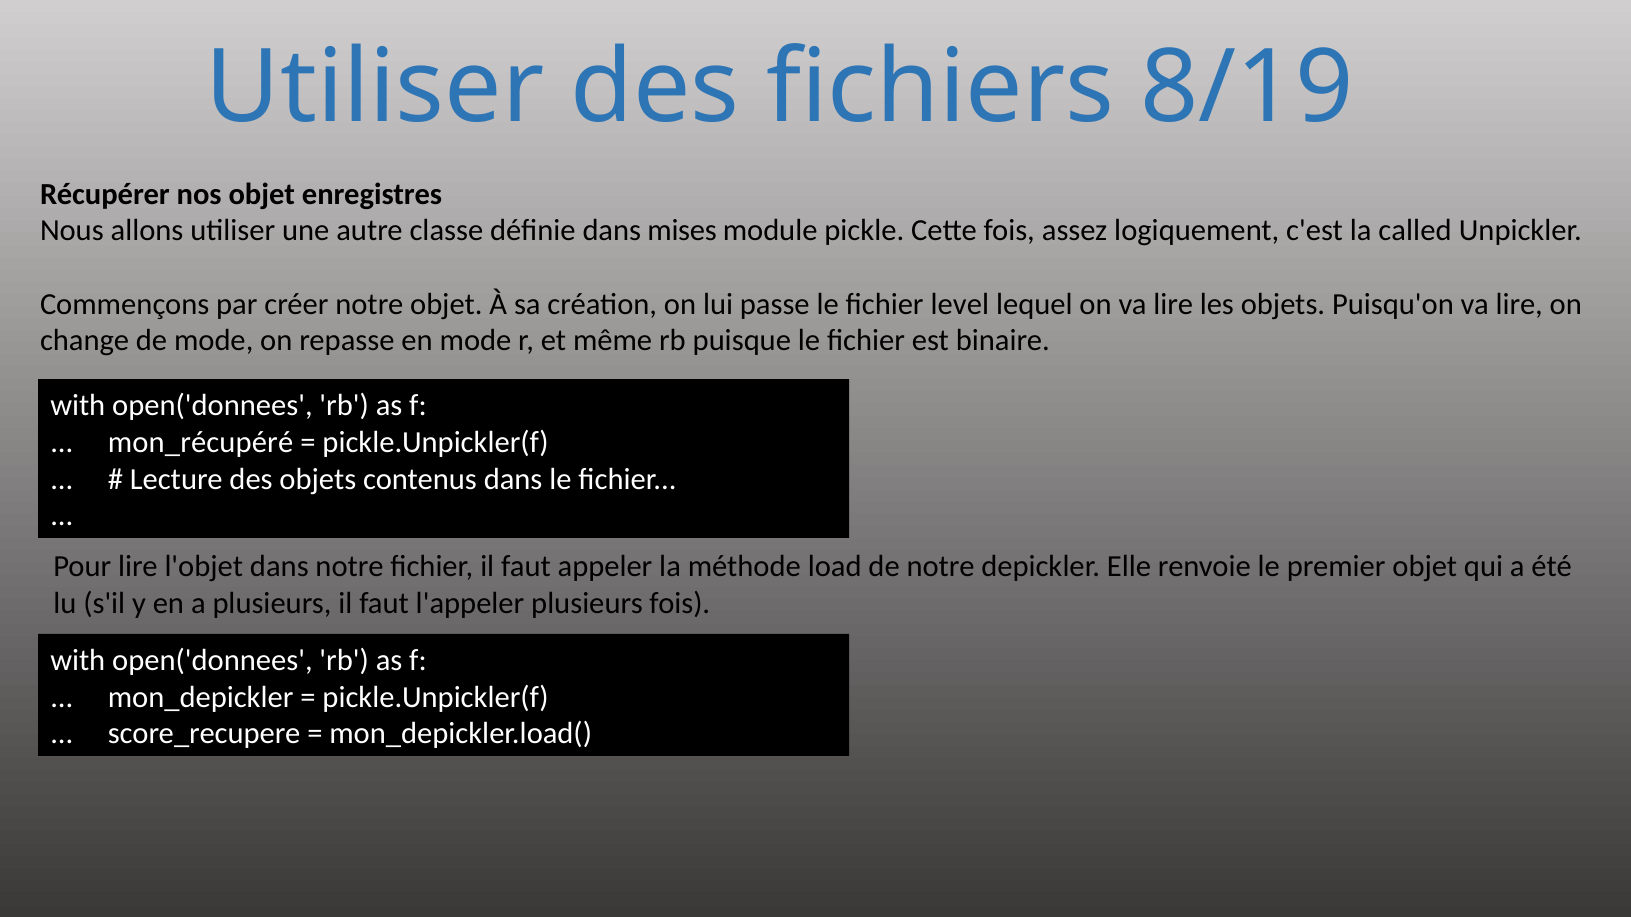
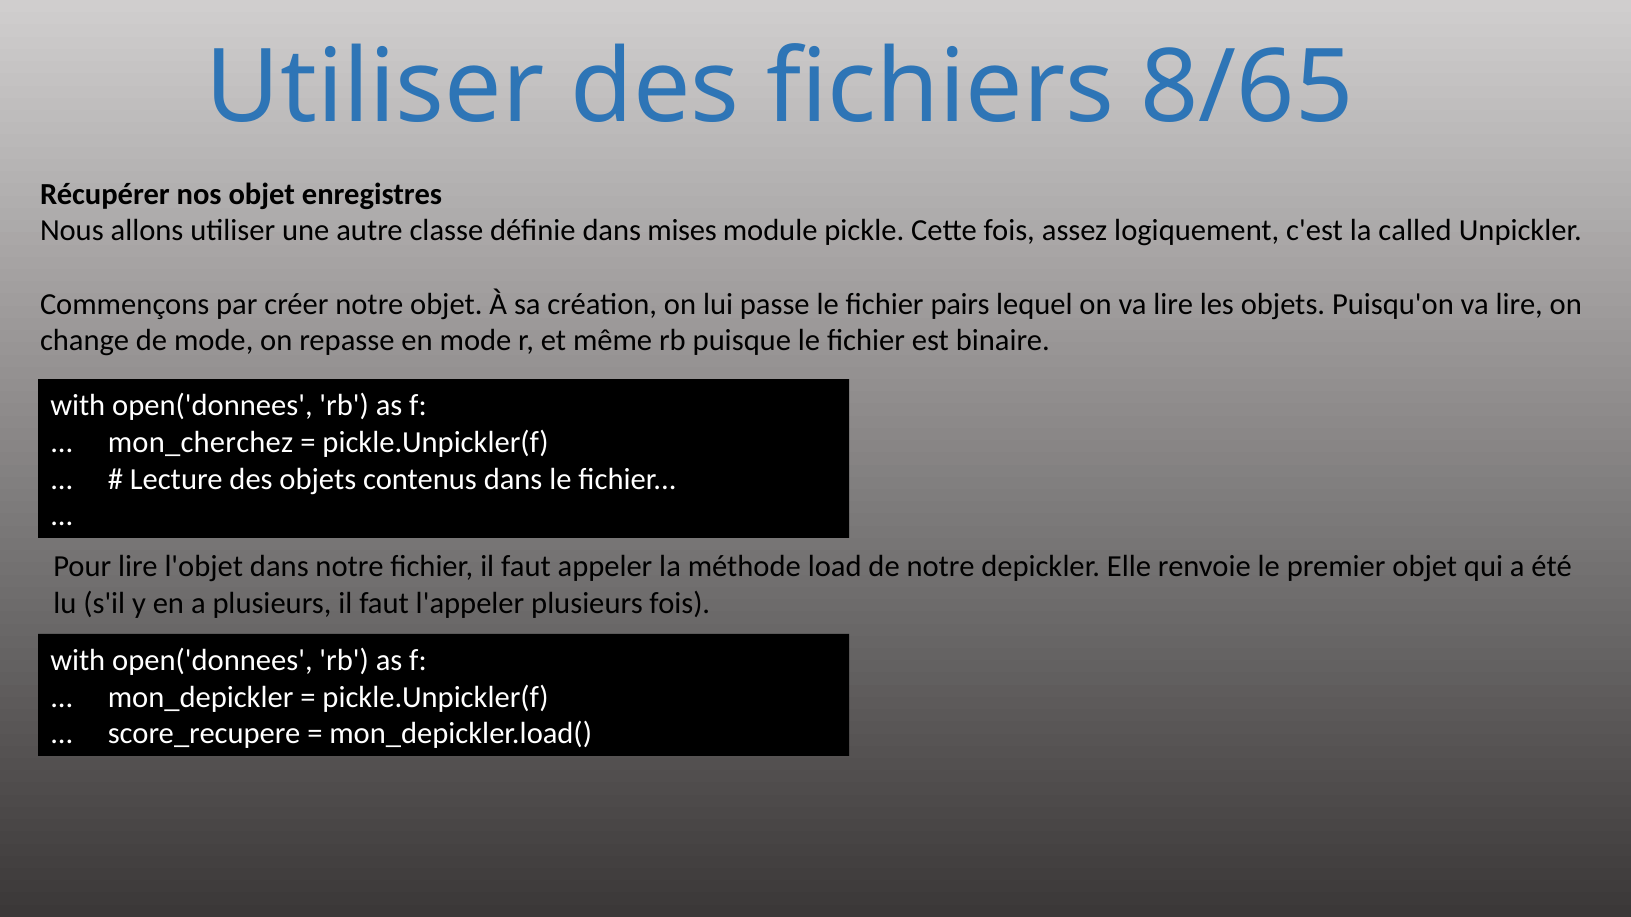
8/19: 8/19 -> 8/65 (1247, 88)
level: level -> pairs (960, 304)
mon_récupéré: mon_récupéré -> mon_cherchez (201, 442)
